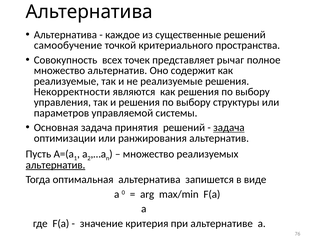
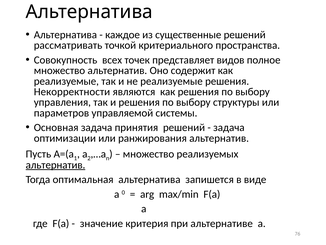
самообучение: самообучение -> рассматривать (68, 45)
рычаг: рычаг -> видов (231, 60)
задача underline: present -> none (229, 127)
